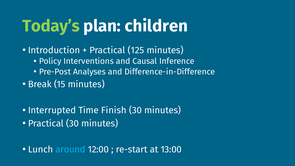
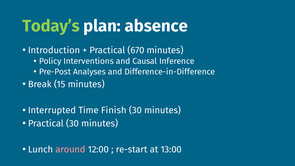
children: children -> absence (156, 26)
125: 125 -> 670 (136, 50)
around colour: light blue -> pink (70, 149)
